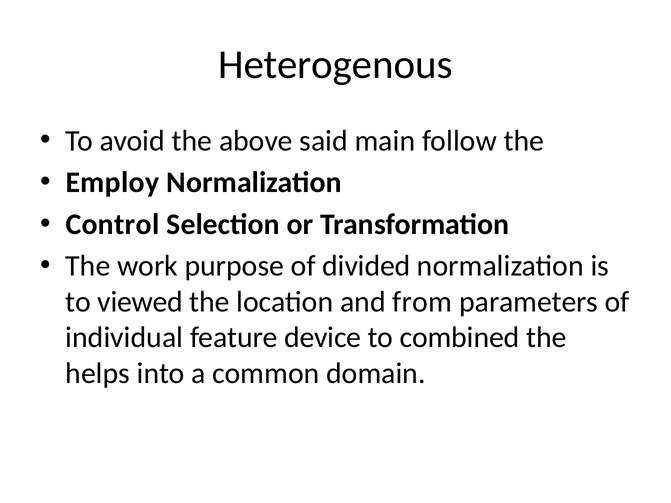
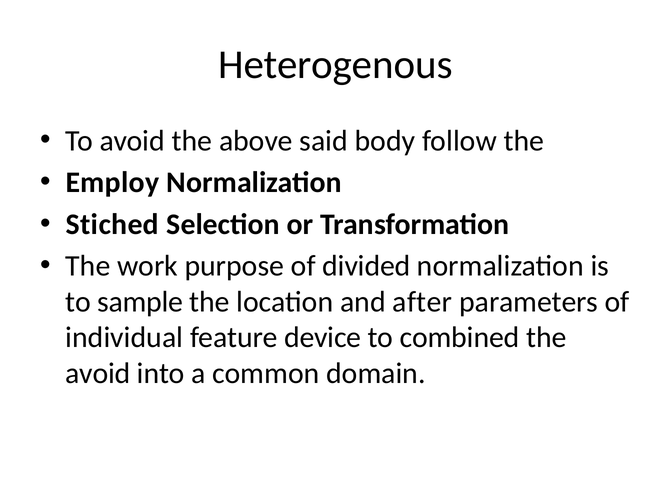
main: main -> body (385, 141)
Control: Control -> Stiched (112, 224)
viewed: viewed -> sample (140, 302)
from: from -> after (422, 302)
helps: helps -> avoid (98, 374)
